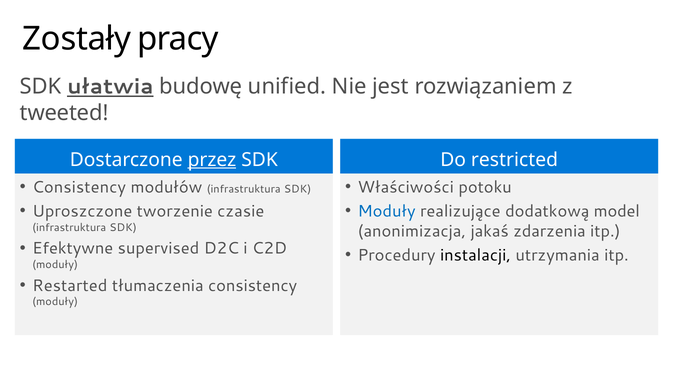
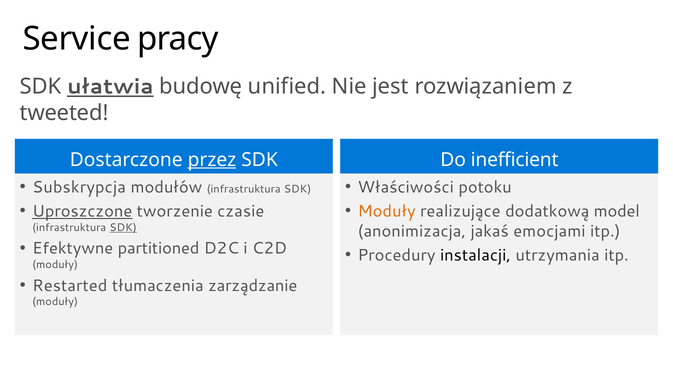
Zostały: Zostały -> Service (77, 39)
restricted: restricted -> inefficient (515, 159)
Consistency: Consistency -> Subskrypcja (79, 187)
Uproszczone underline: none -> present (82, 211)
Moduły colour: blue -> orange (387, 211)
SDK underline: none -> present (123, 227)
zdarzenia: zdarzenia -> emocjami (549, 231)
supervised: supervised -> partitioned (159, 248)
tłumaczenia consistency: consistency -> zarządzanie (253, 285)
